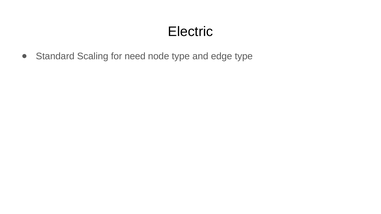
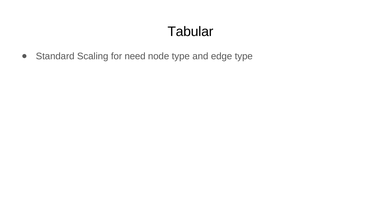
Electric: Electric -> Tabular (191, 32)
